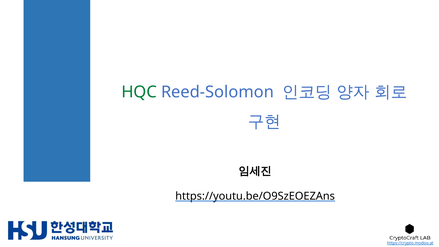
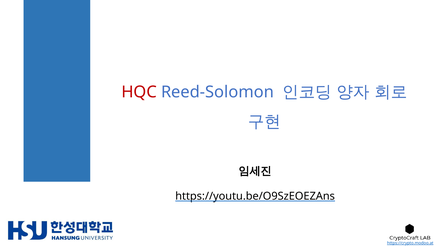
HQC colour: green -> red (139, 92)
